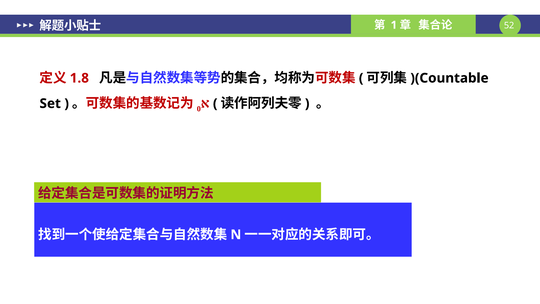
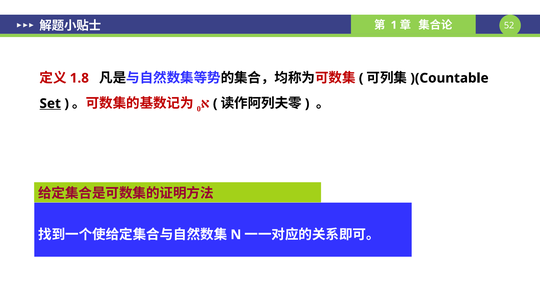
Set underline: none -> present (50, 103)
